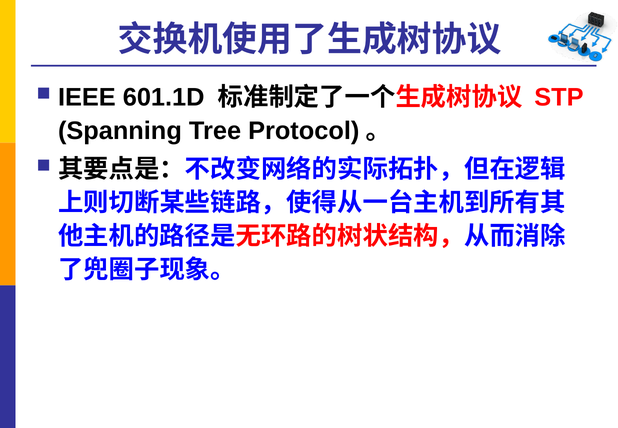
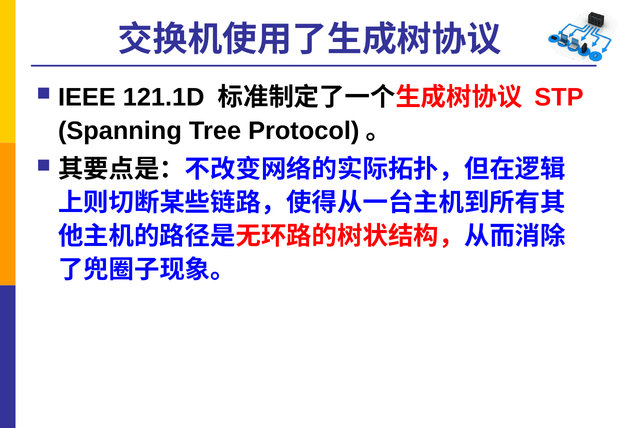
601.1D: 601.1D -> 121.1D (164, 98)
